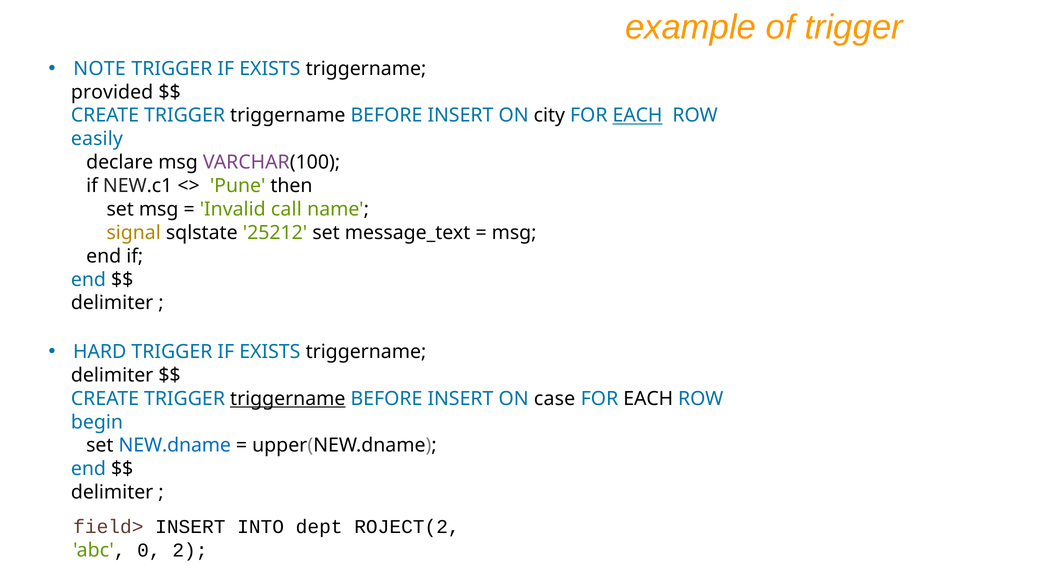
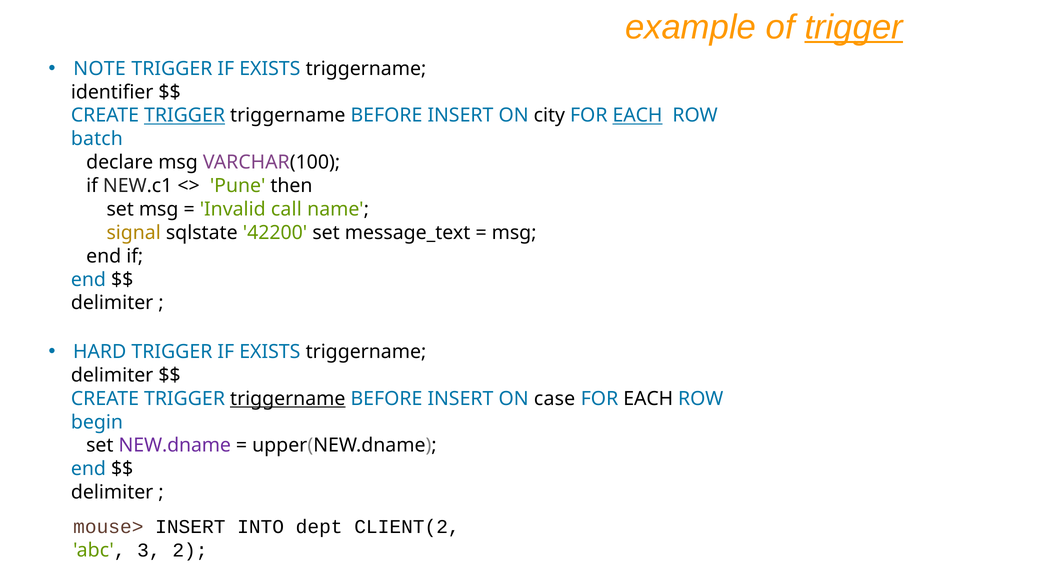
trigger underline: none -> present (854, 27)
provided: provided -> identifier (112, 92)
TRIGGER underline: none -> present (185, 115)
easily: easily -> batch (97, 139)
25212: 25212 -> 42200 (275, 233)
NEW.dname colour: blue -> purple (175, 445)
field>: field> -> mouse> (108, 526)
ROJECT(2: ROJECT(2 -> CLIENT(2 (407, 526)
0: 0 -> 3 (149, 550)
